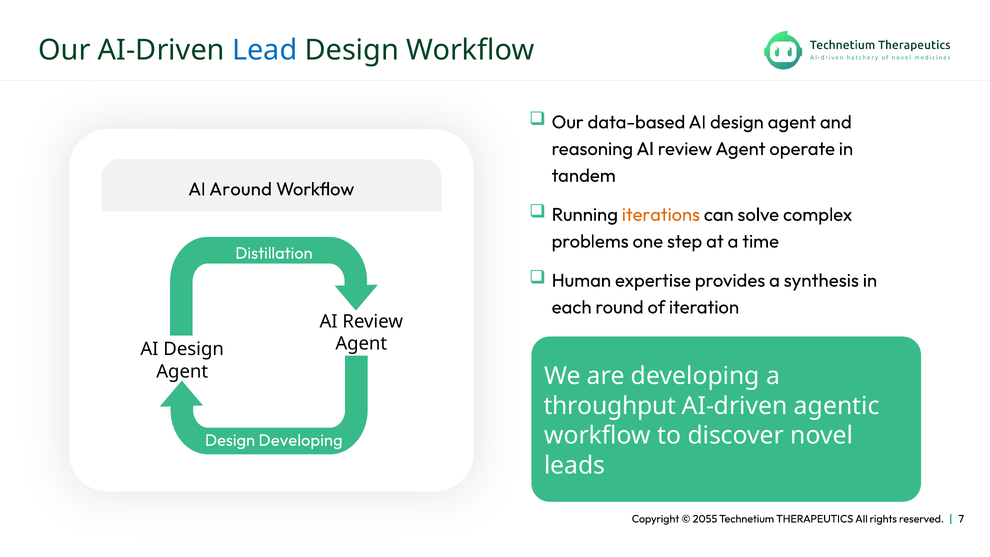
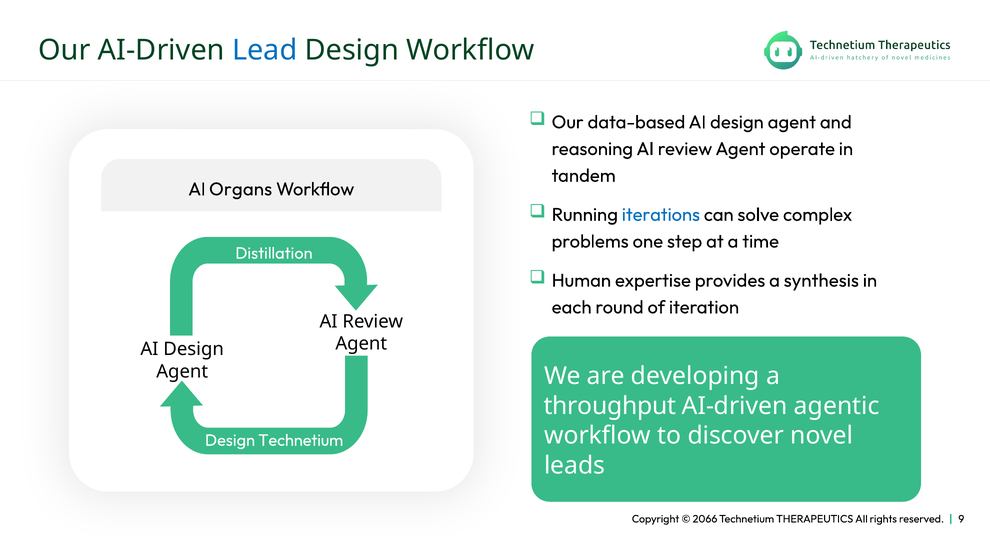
Around: Around -> Organs (241, 189)
iterations colour: orange -> blue (661, 215)
Design Developing: Developing -> Technetium (301, 440)
2055: 2055 -> 2066 (705, 519)
7: 7 -> 9 (961, 519)
